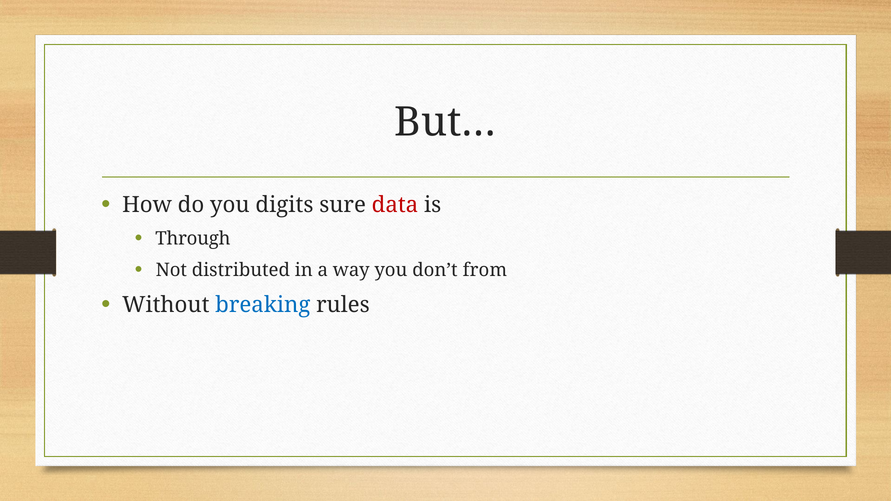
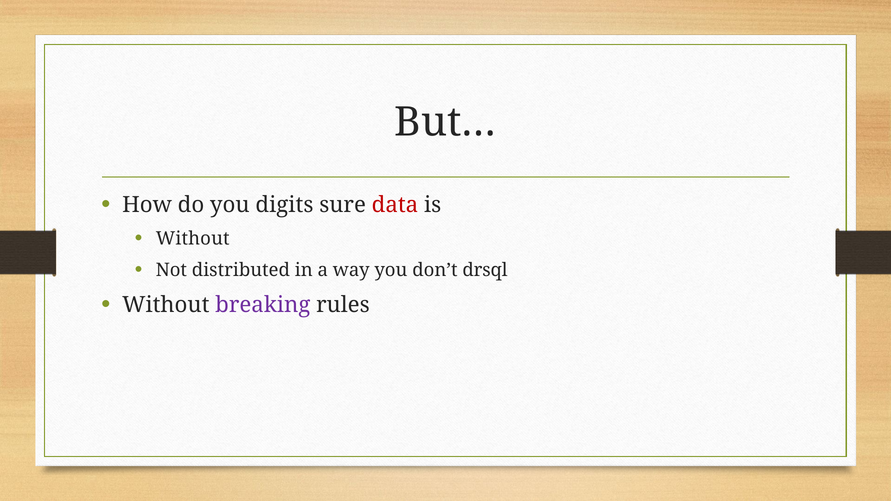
Through: Through -> Without (193, 239)
from: from -> drsql (485, 270)
breaking colour: blue -> purple (263, 305)
